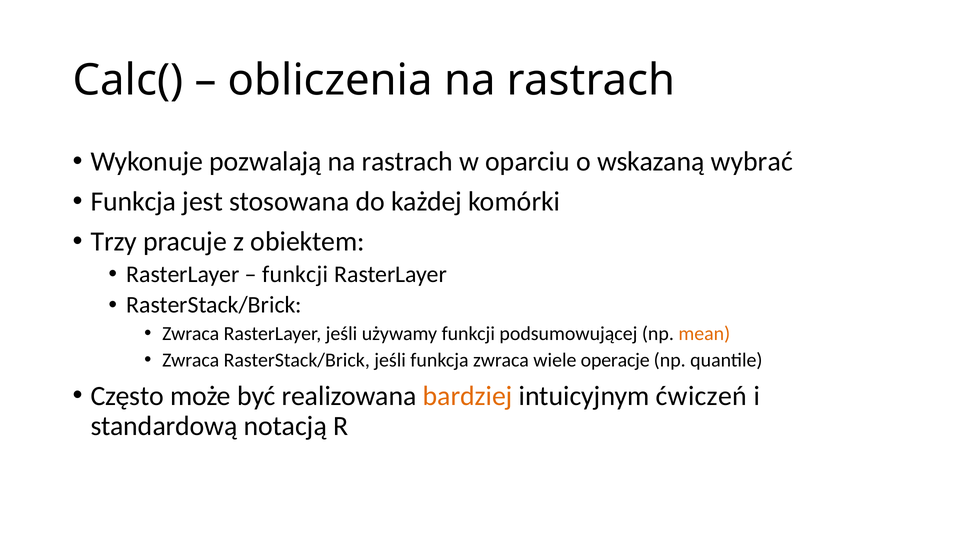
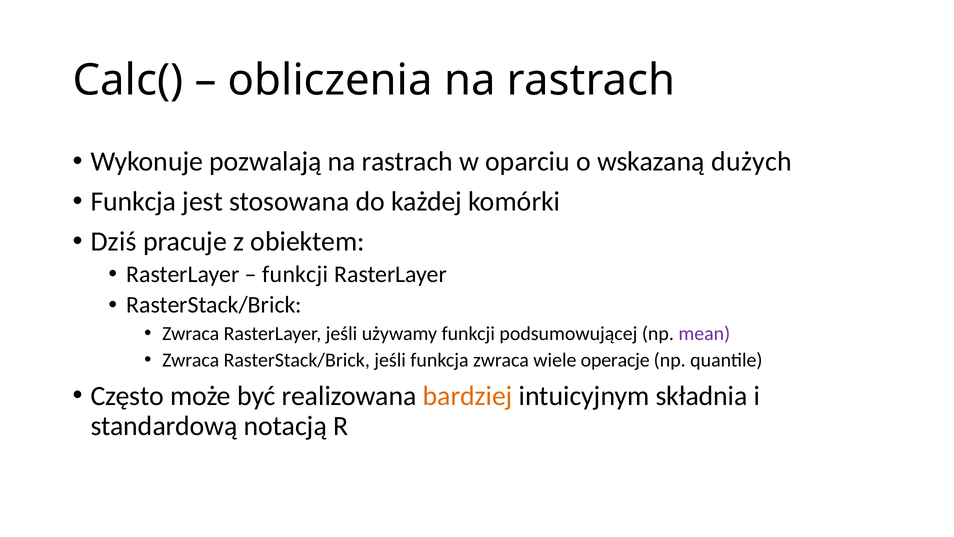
wybrać: wybrać -> dużych (752, 161)
Trzy: Trzy -> Dziś (114, 241)
mean colour: orange -> purple (704, 333)
ćwiczeń: ćwiczeń -> składnia (702, 396)
